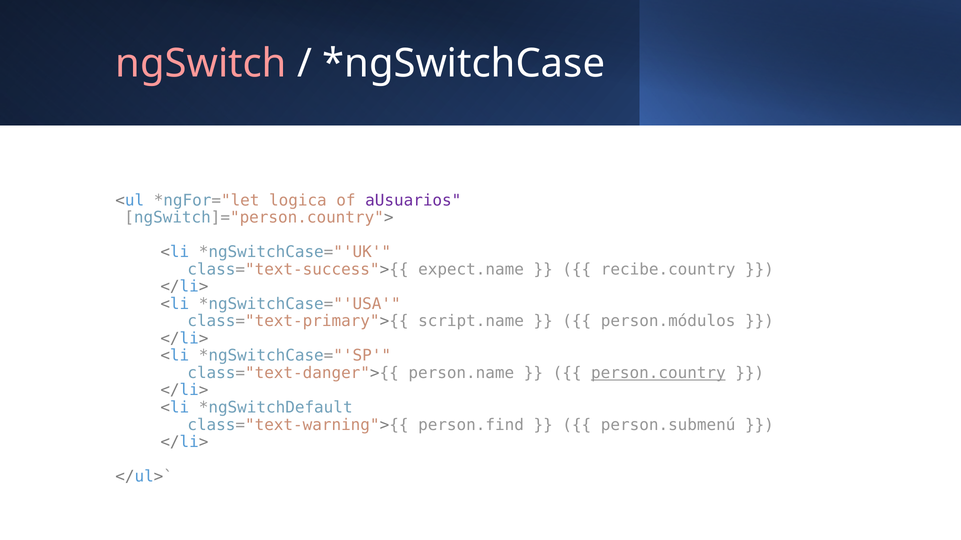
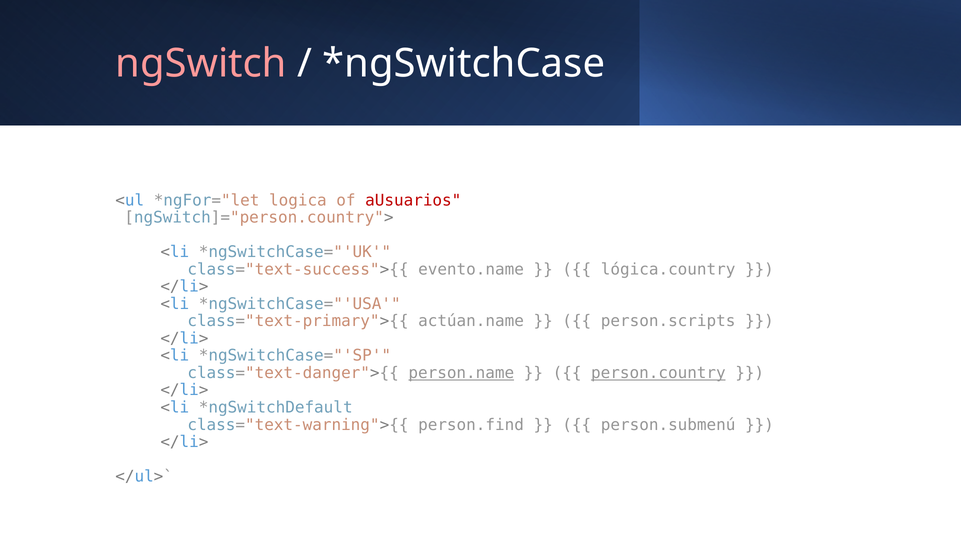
aUsuarios colour: purple -> red (413, 201)
expect.name: expect.name -> evento.name (471, 270)
recibe.country: recibe.country -> lógica.country (668, 270)
script.name: script.name -> actúan.name (471, 321)
person.módulos: person.módulos -> person.scripts (668, 321)
person.name underline: none -> present (461, 373)
